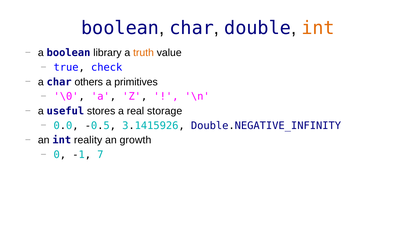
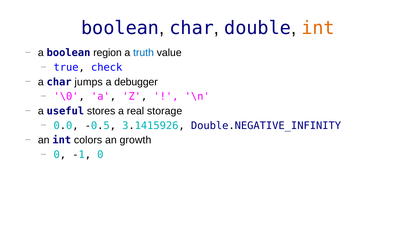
library: library -> region (108, 53)
truth colour: orange -> blue (144, 53)
others: others -> jumps (89, 82)
primitives: primitives -> debugger (136, 82)
reality: reality -> colors (88, 140)
-1 7: 7 -> 0 (100, 155)
